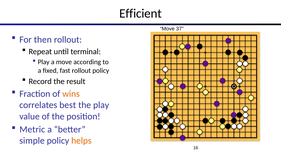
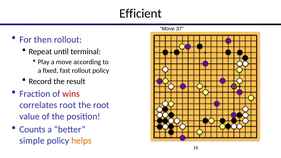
wins colour: orange -> red (71, 94)
correlates best: best -> root (68, 105)
the play: play -> root (101, 105)
Metric: Metric -> Counts (32, 129)
